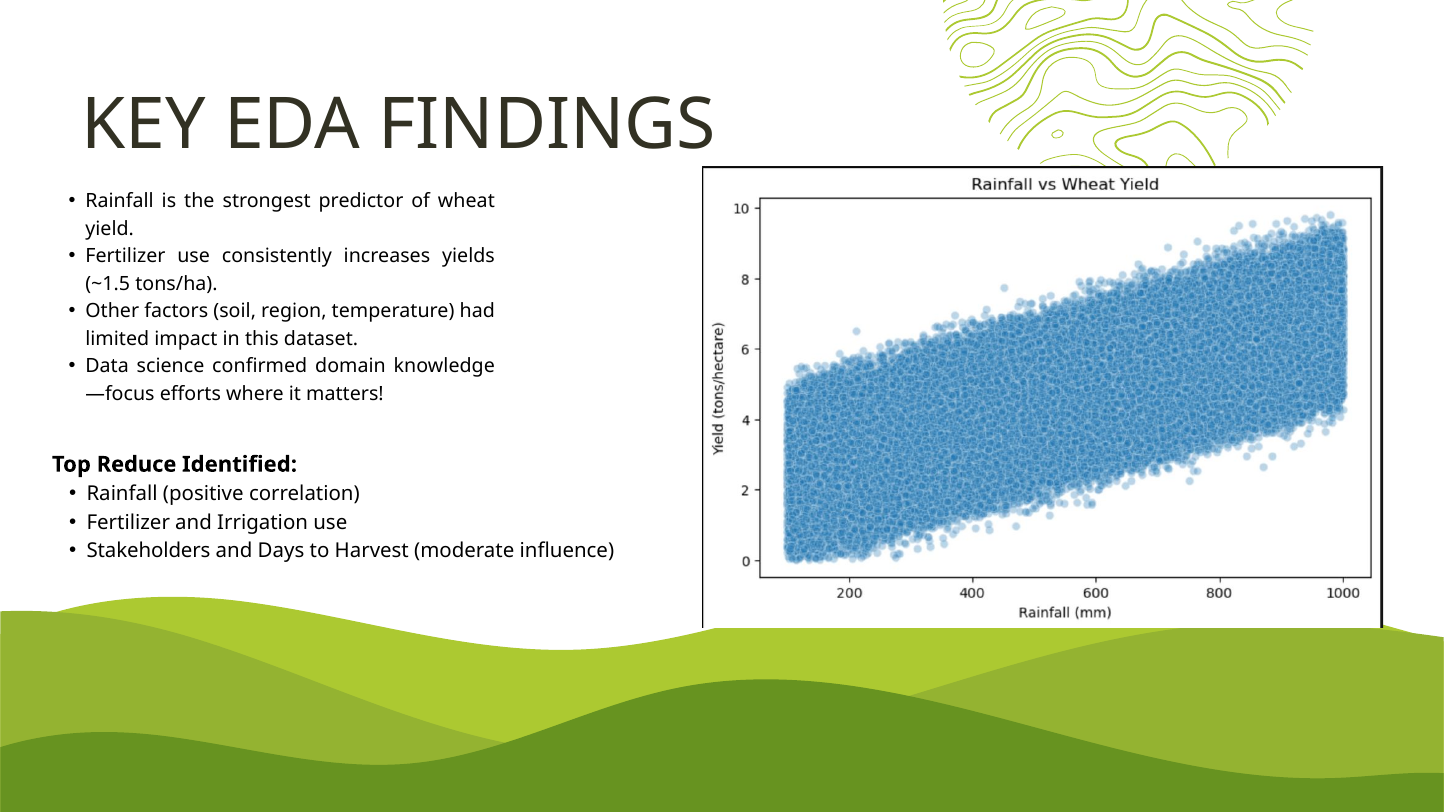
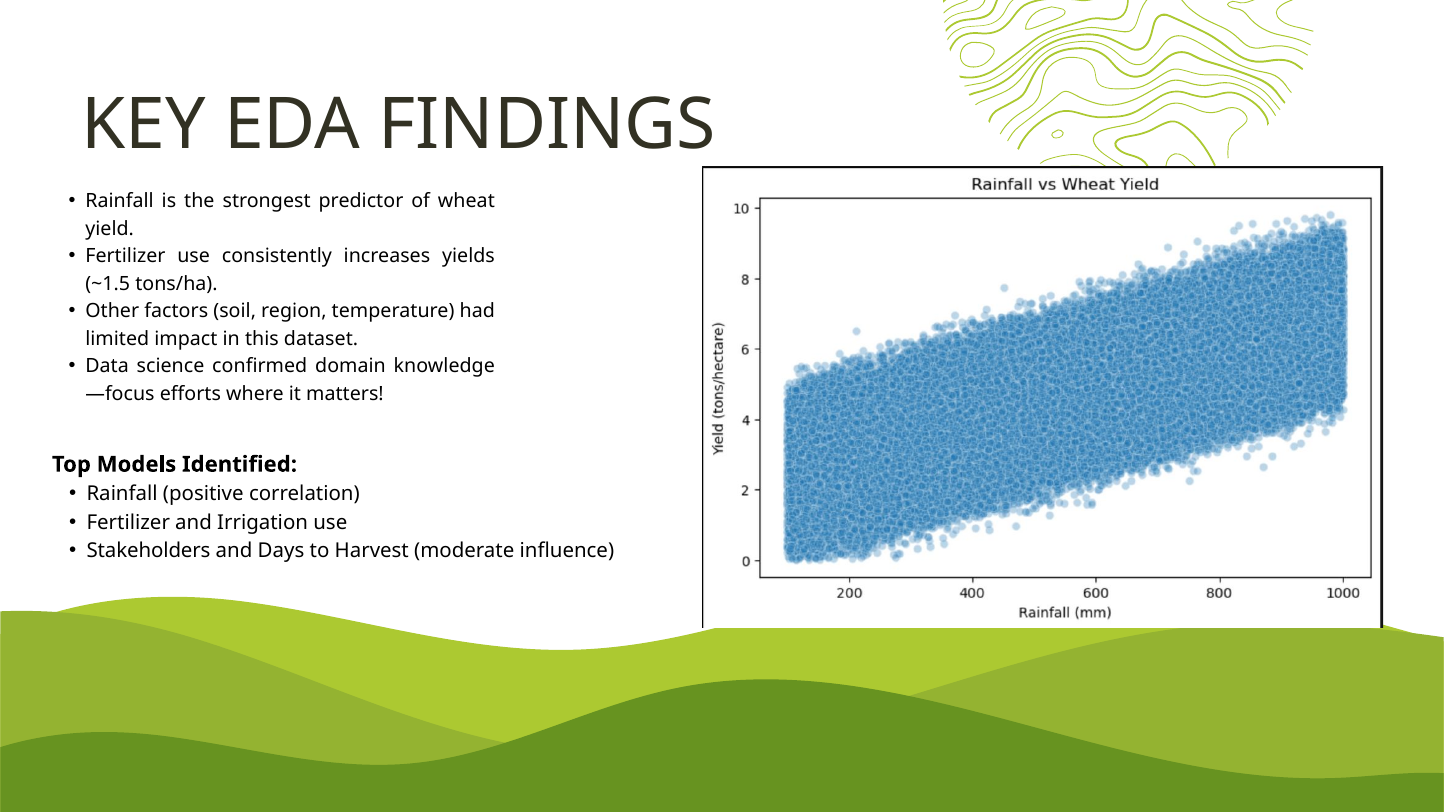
Reduce: Reduce -> Models (136, 465)
